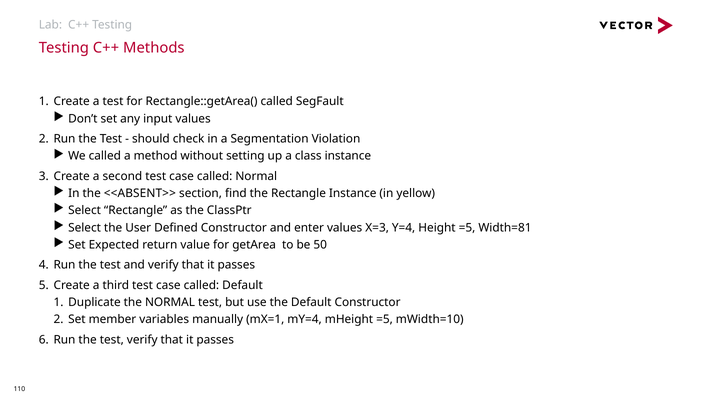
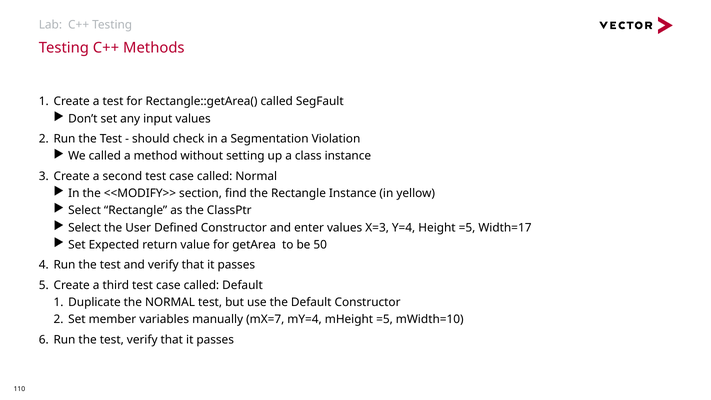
<<ABSENT>>: <<ABSENT>> -> <<MODIFY>> (140, 193)
Width=81: Width=81 -> Width=17 (505, 228)
mX=1: mX=1 -> mX=7 (265, 319)
